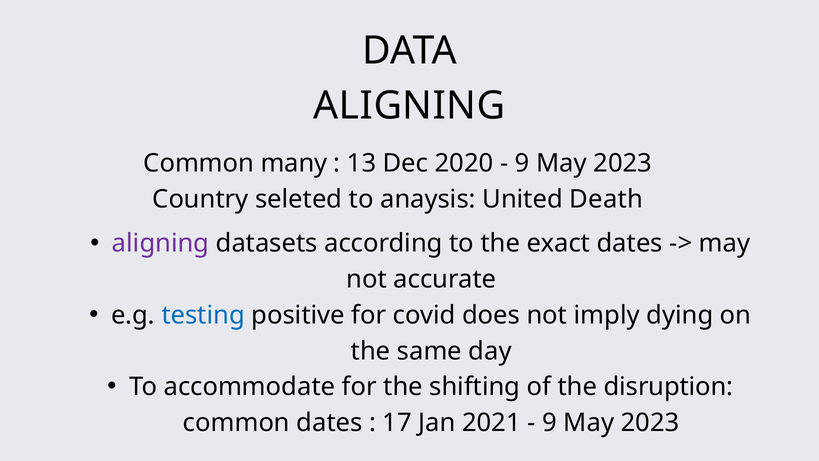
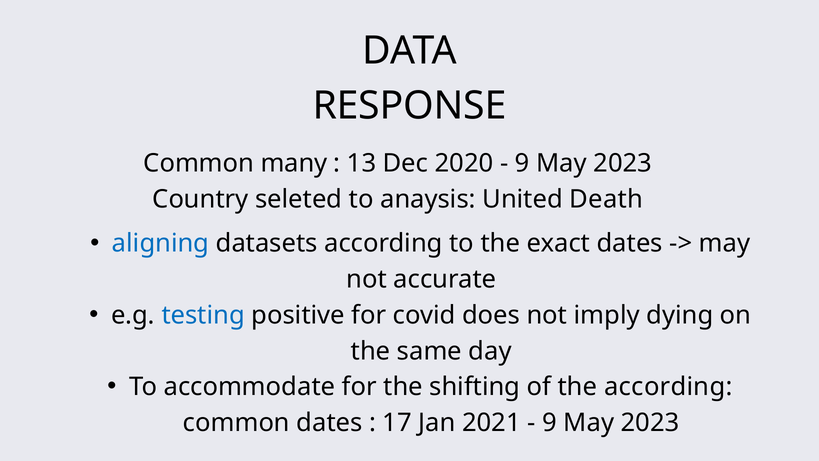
ALIGNING: ALIGNING -> RESPONSE (410, 106)
aligning colour: purple -> blue (161, 243)
the disruption: disruption -> according (668, 387)
